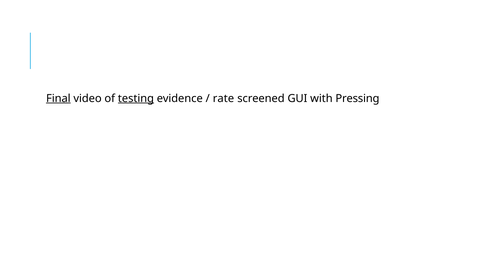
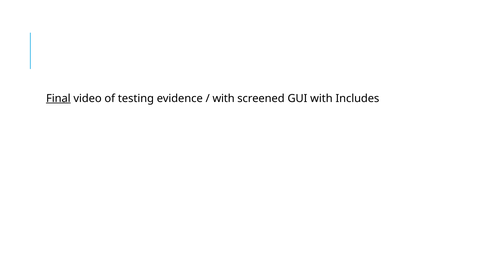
testing underline: present -> none (136, 98)
rate: rate -> with (224, 98)
Pressing: Pressing -> Includes (357, 98)
